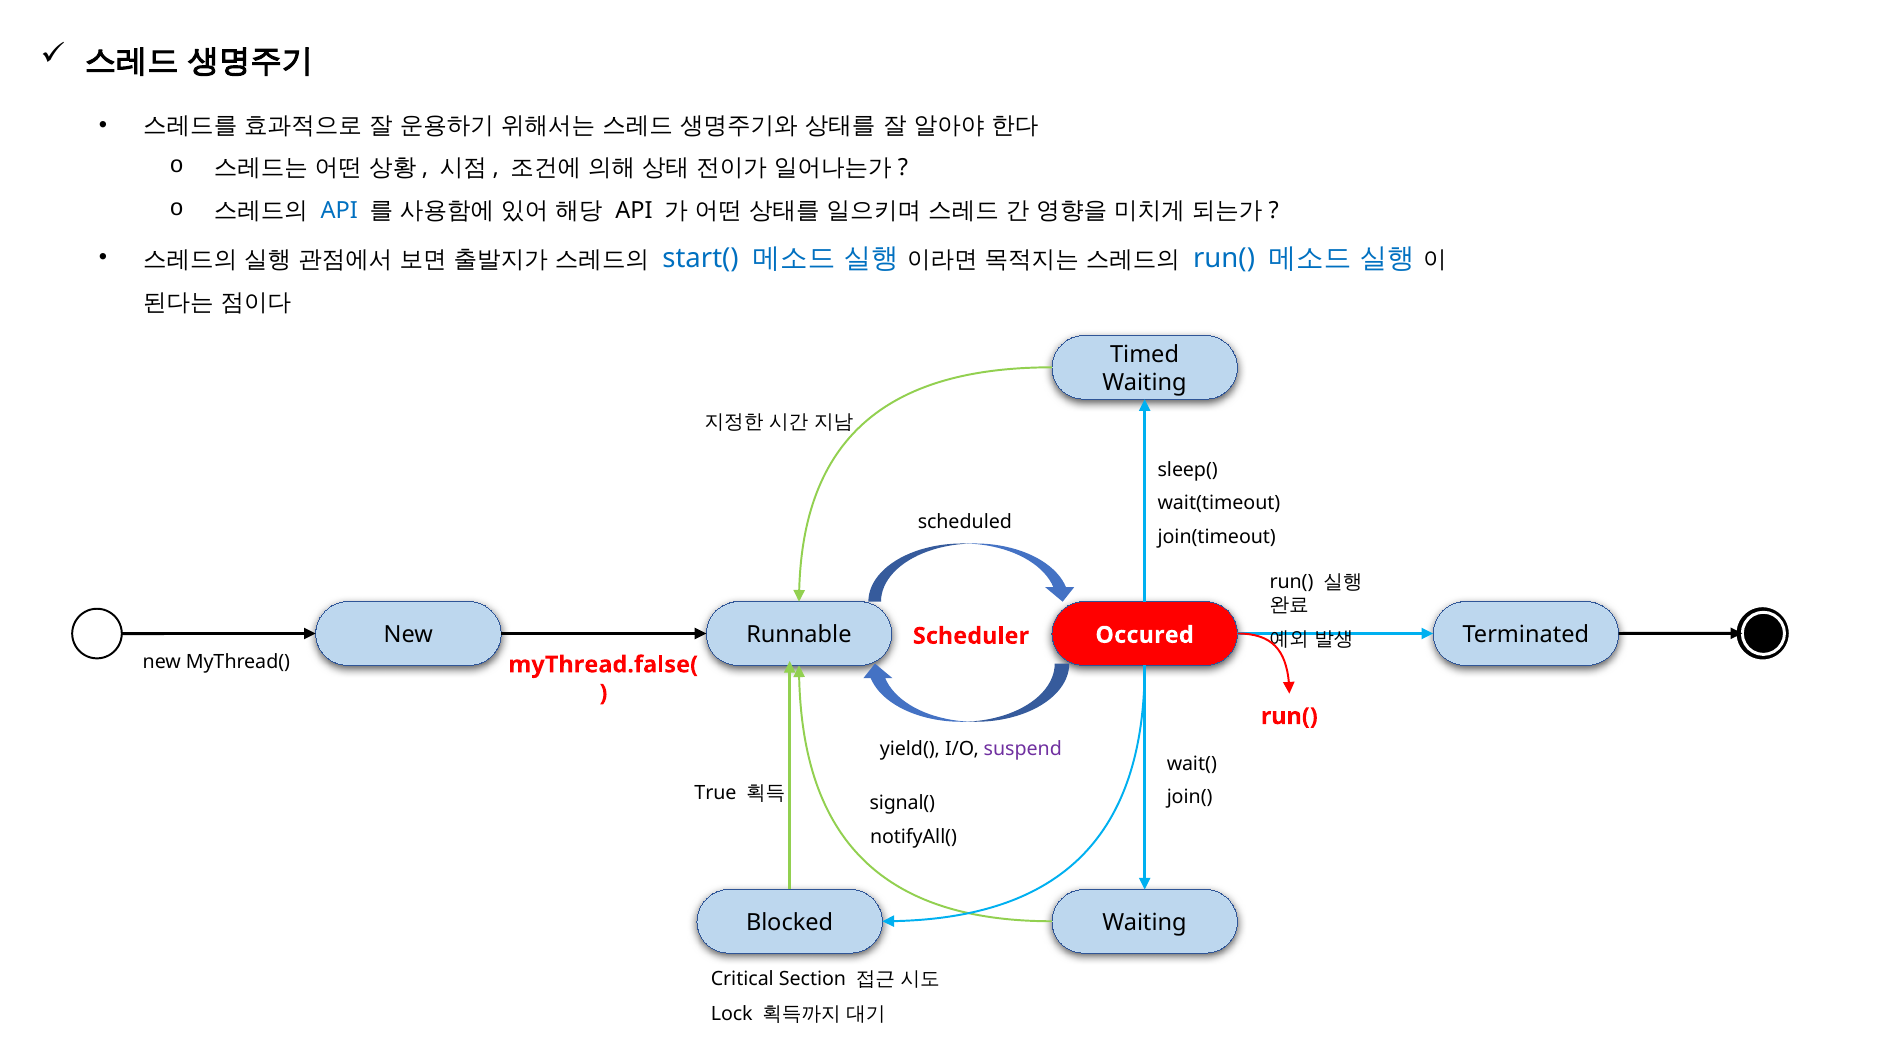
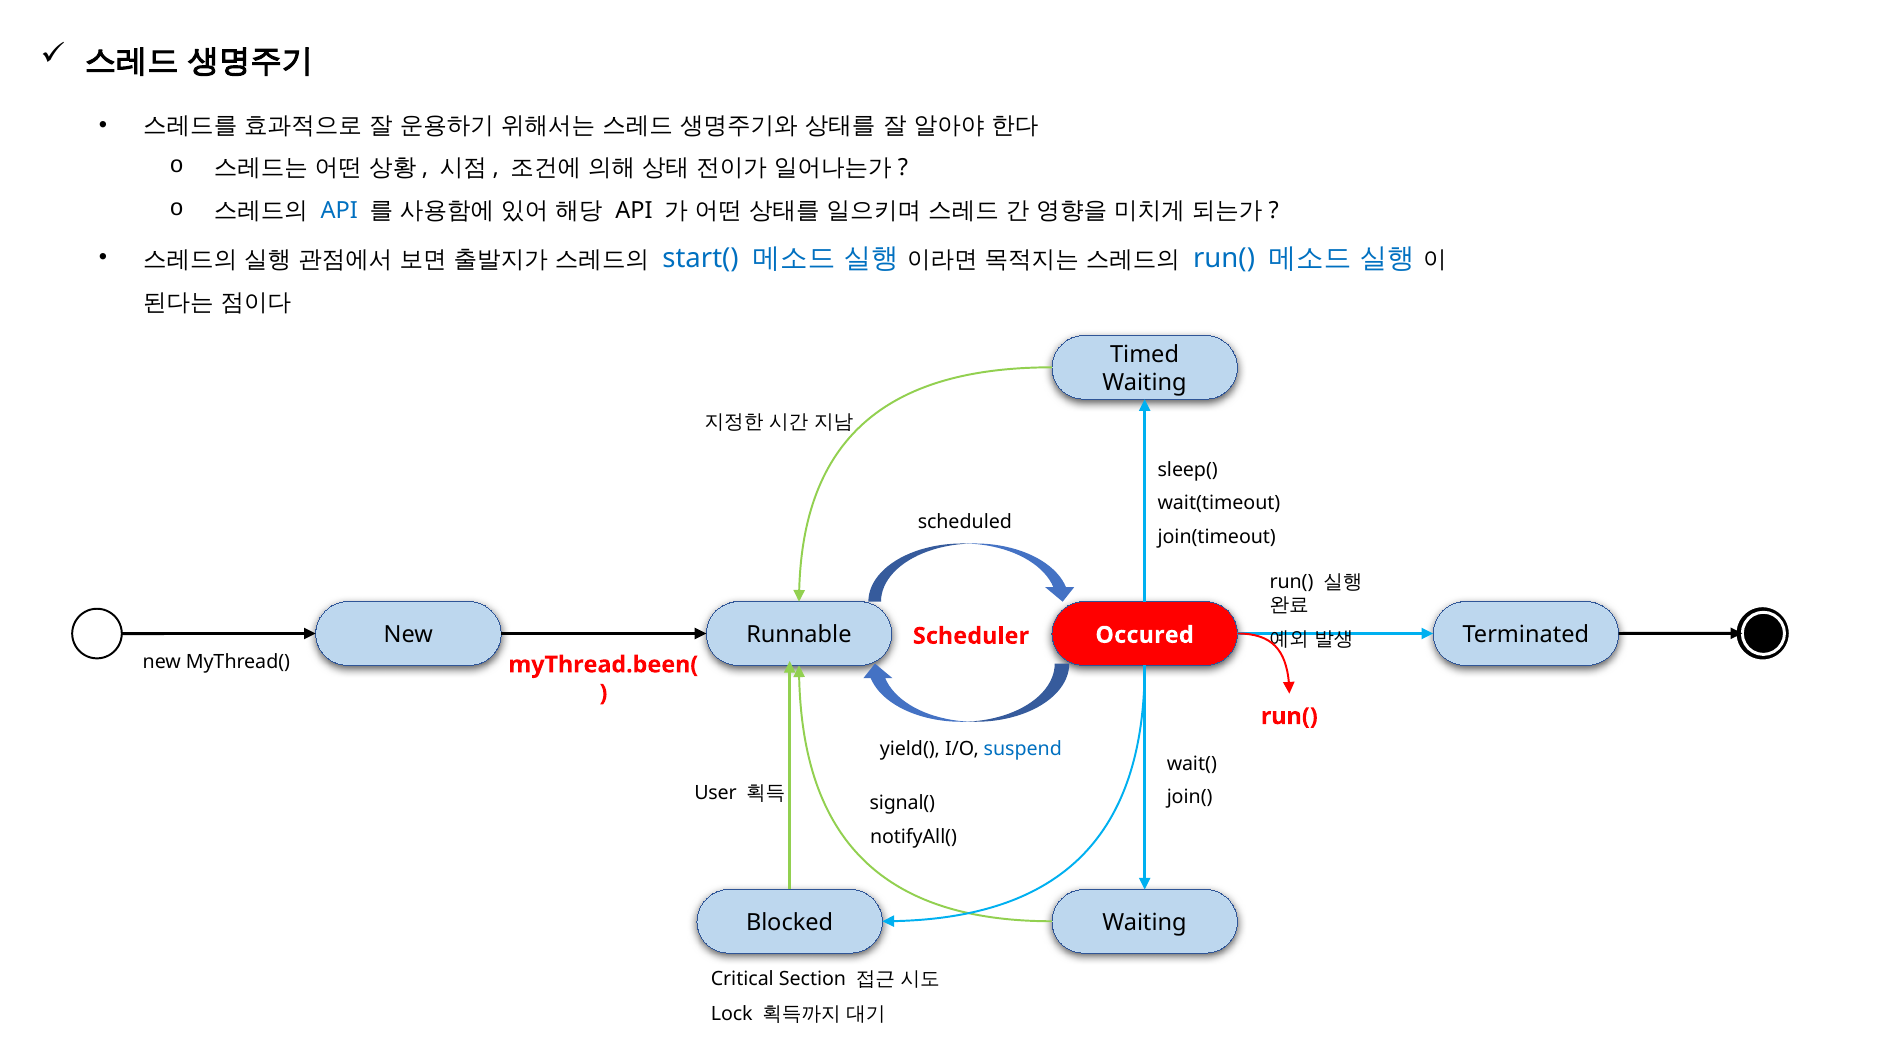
myThread.false(: myThread.false( -> myThread.been( (603, 665)
suspend colour: purple -> blue (1023, 749)
True: True -> User (716, 793)
